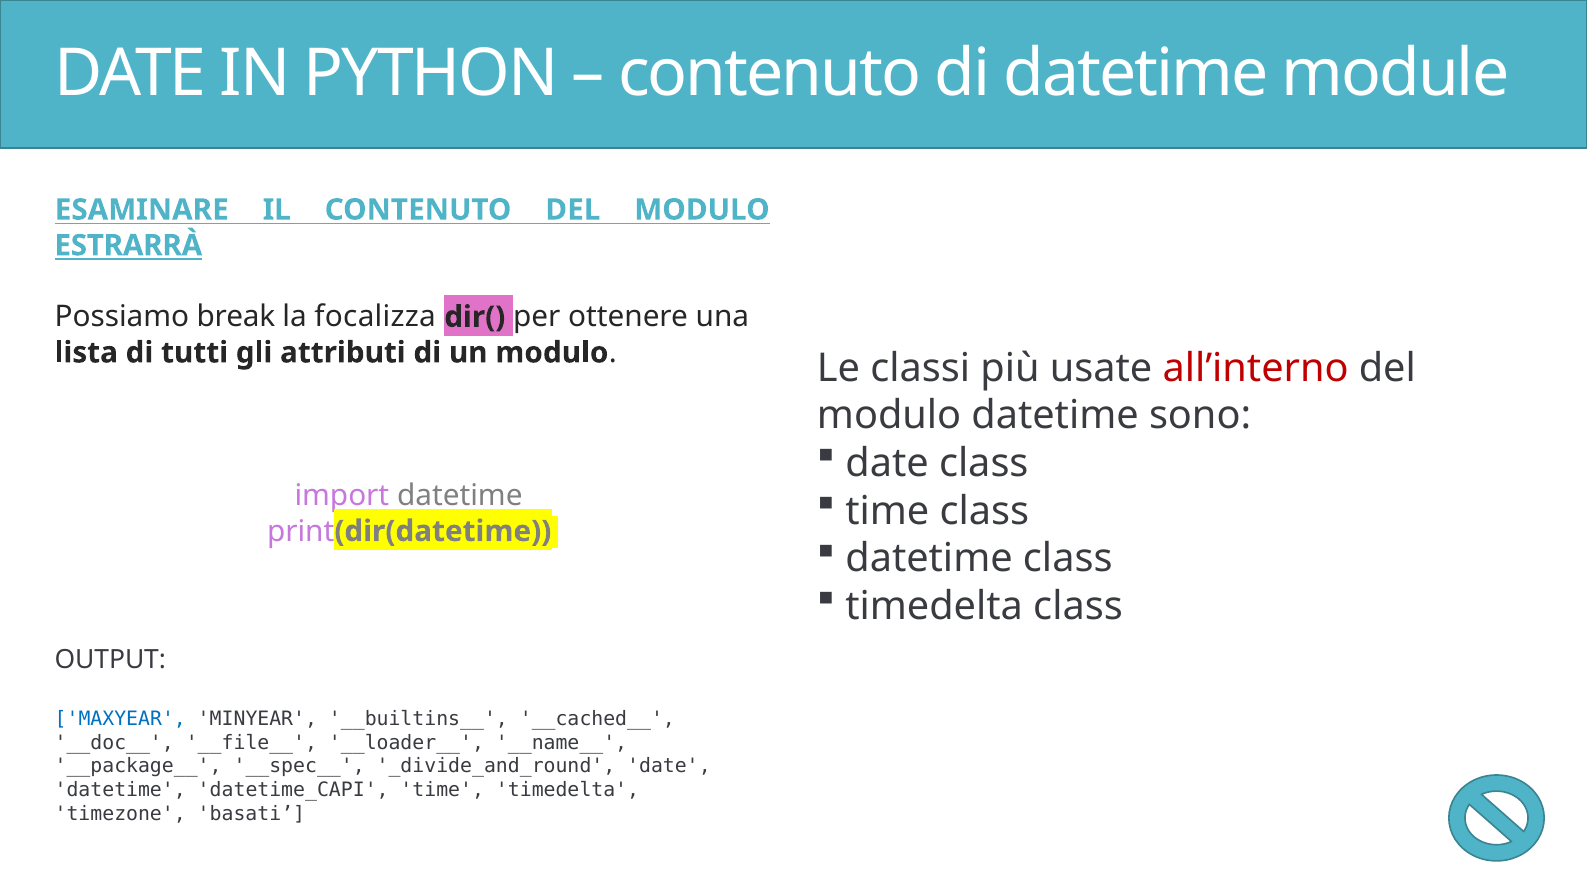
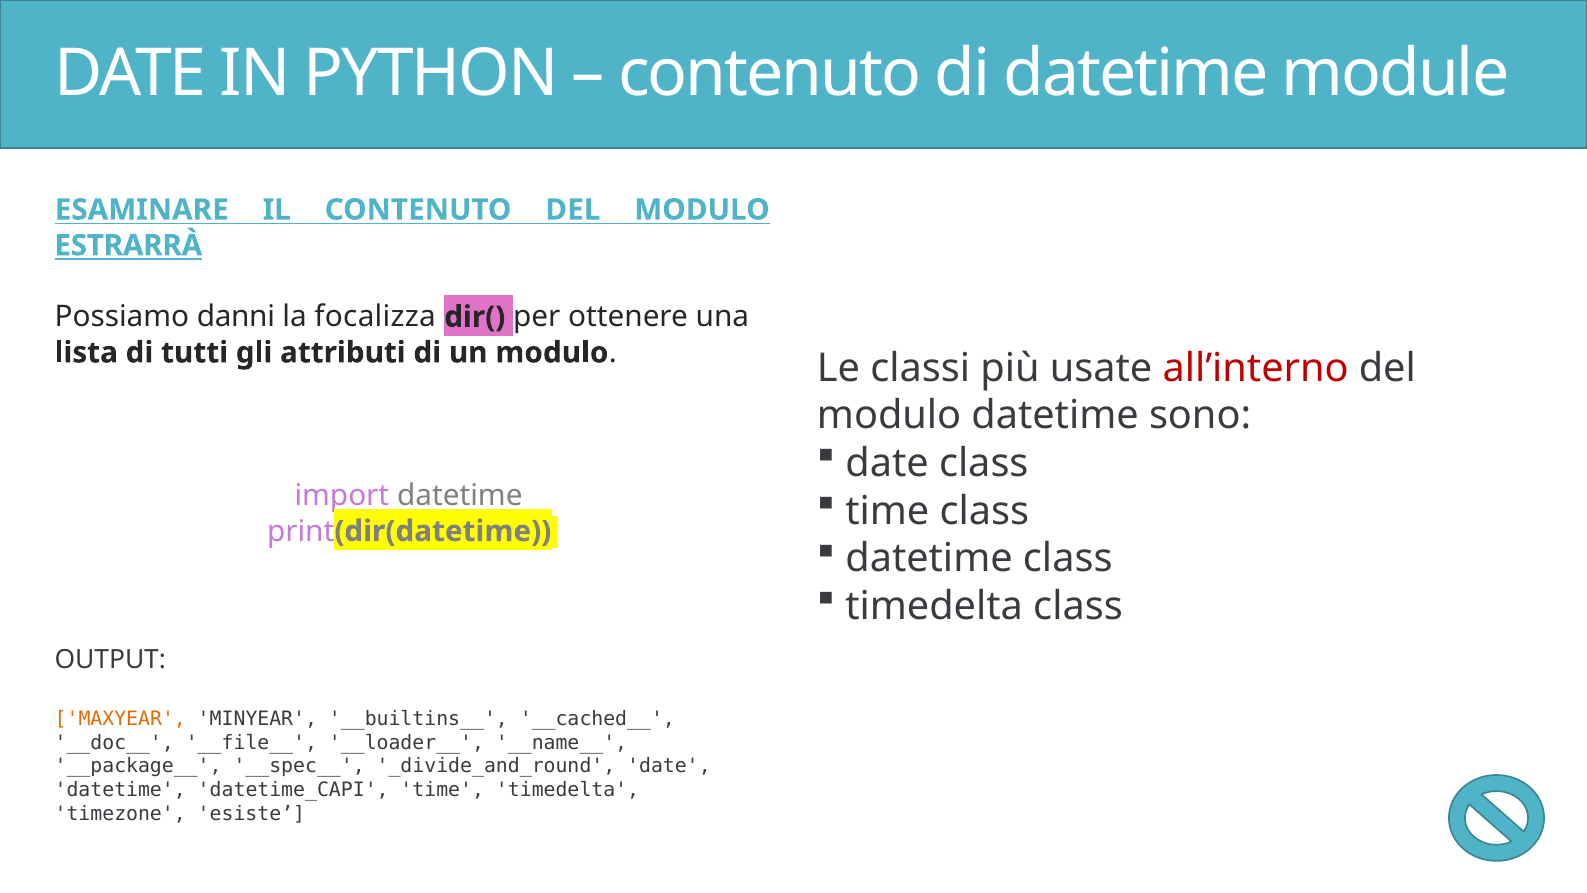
break: break -> danni (236, 317)
MAXYEAR colour: blue -> orange (120, 719)
basati: basati -> esiste (251, 814)
